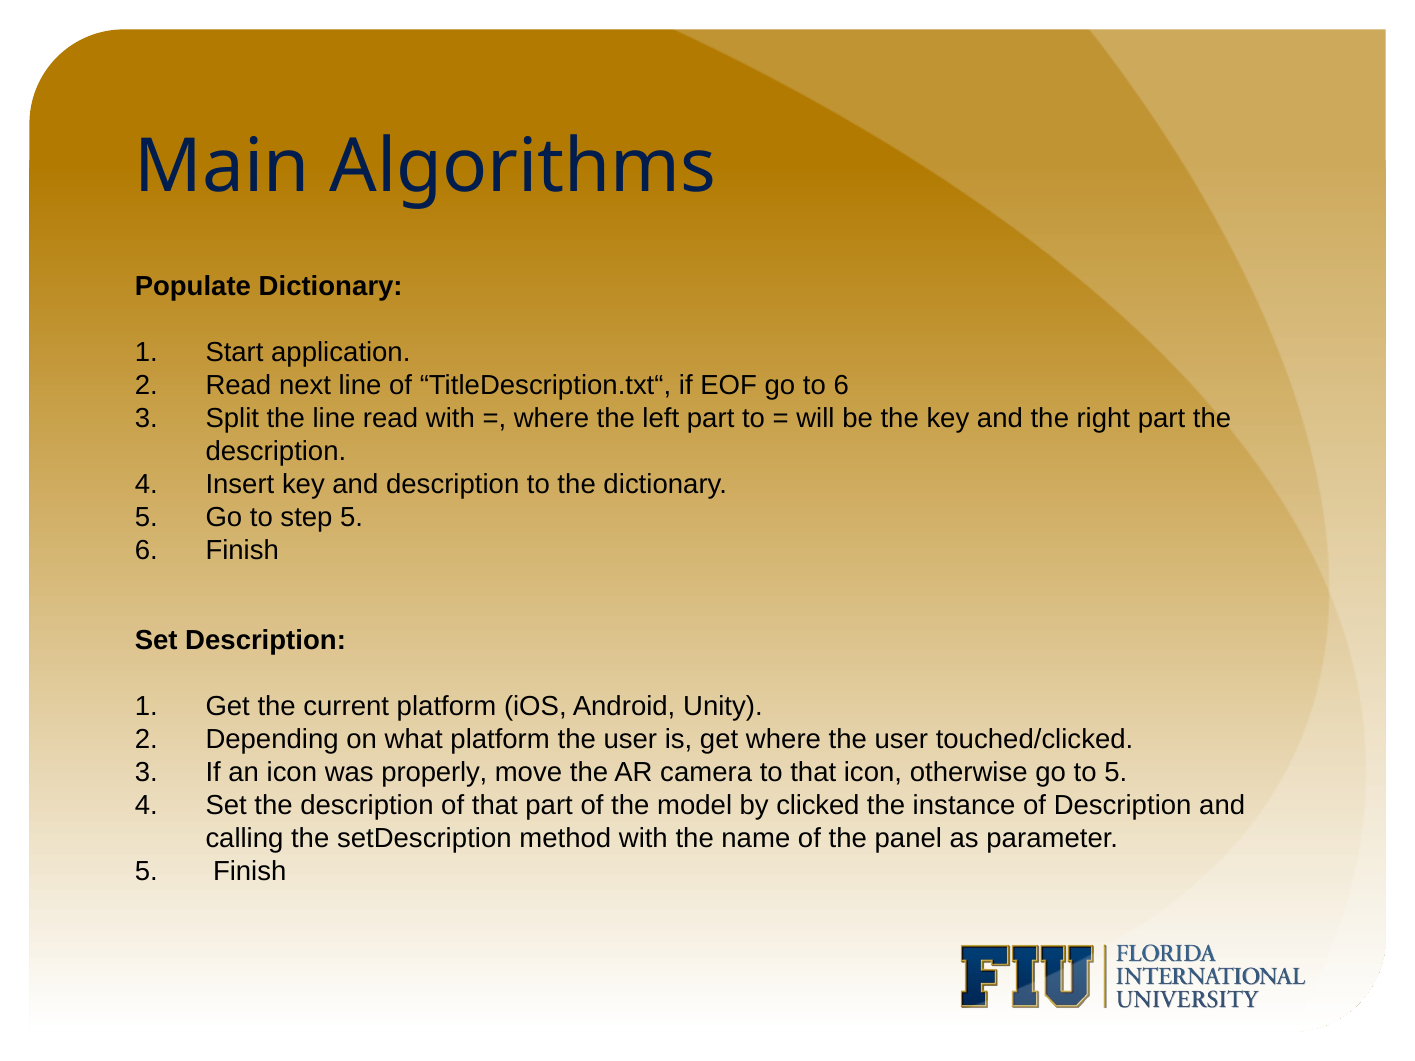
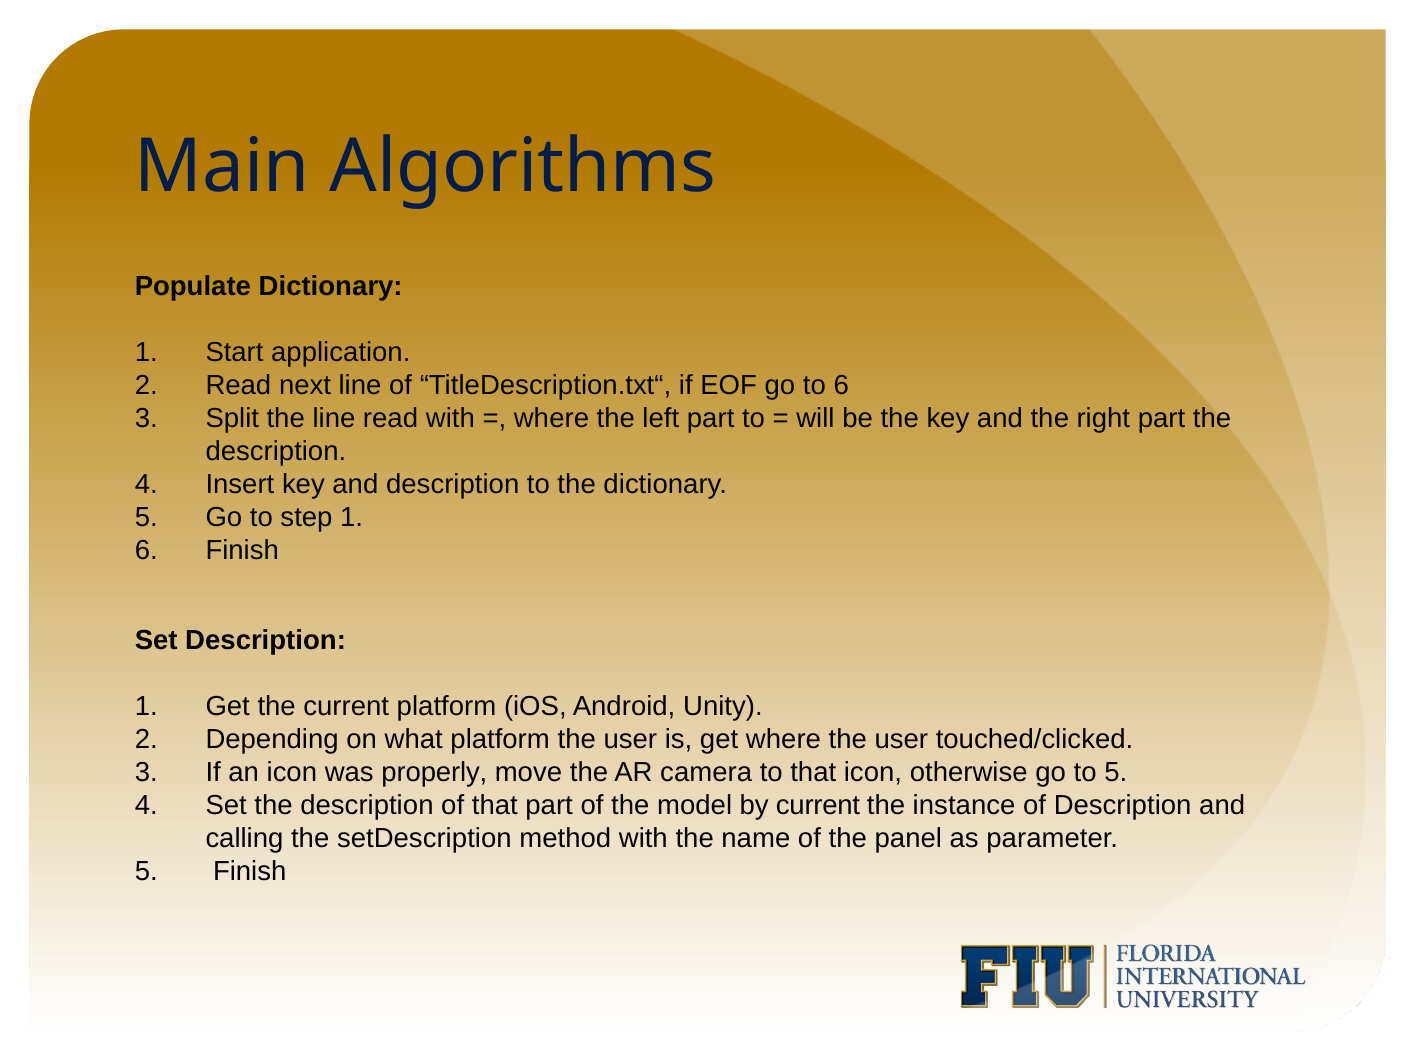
step 5: 5 -> 1 (352, 517)
by clicked: clicked -> current (818, 806)
